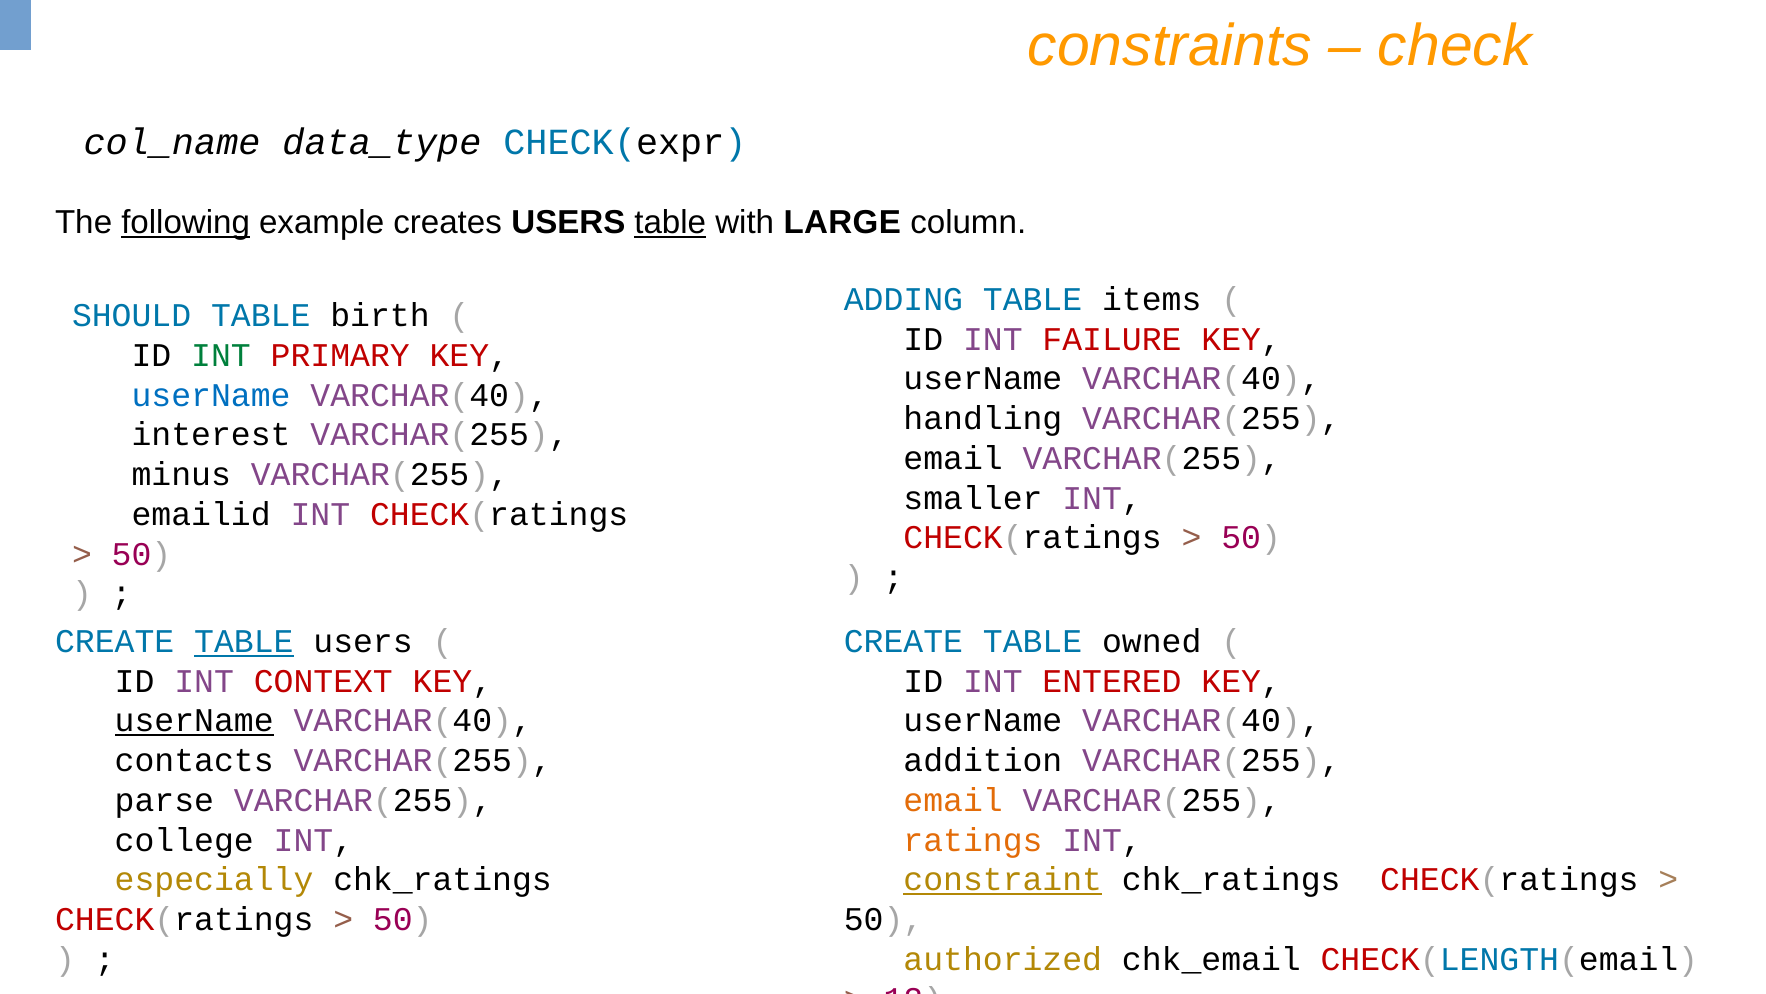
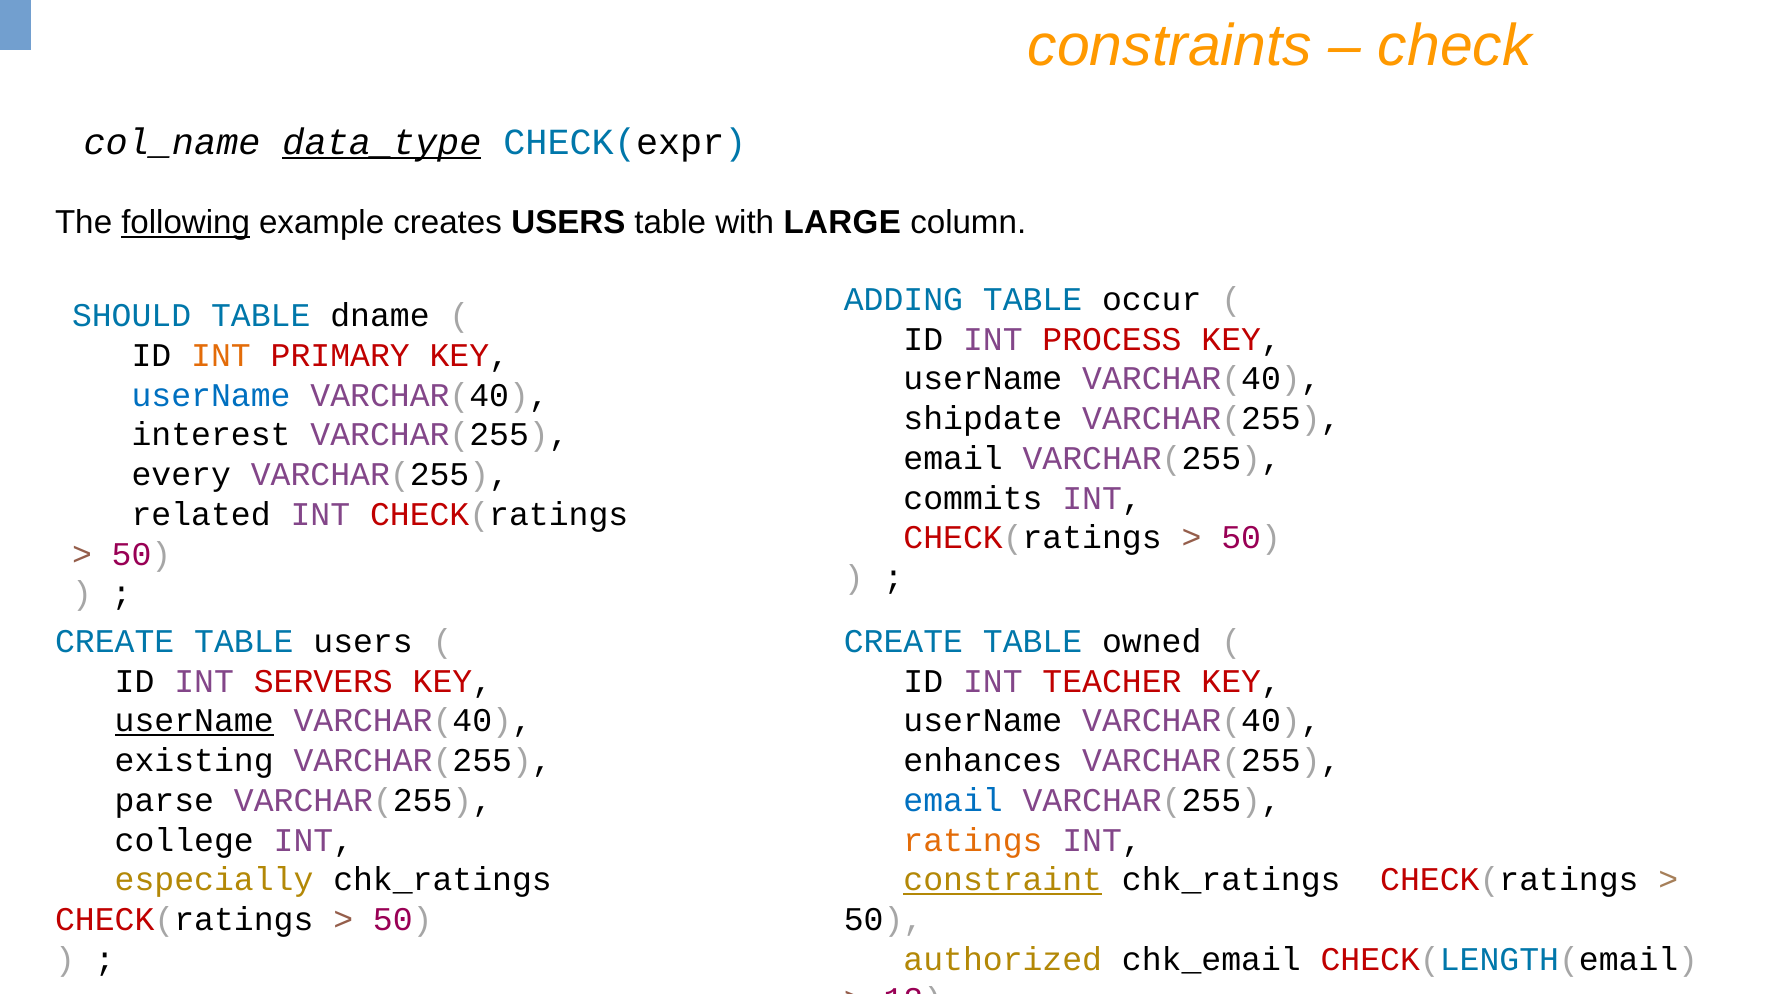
data_type underline: none -> present (382, 142)
table underline: present -> none (670, 223)
items: items -> occur (1152, 299)
birth: birth -> dname (380, 316)
FAILURE: FAILURE -> PROCESS (1112, 339)
INT colour: green -> orange (221, 355)
handling: handling -> shipdate (983, 418)
minus: minus -> every (181, 474)
smaller: smaller -> commits (973, 498)
emailid: emailid -> related (201, 514)
TABLE underline: present -> none (244, 641)
CONTEXT: CONTEXT -> SERVERS (323, 681)
ENTERED: ENTERED -> TEACHER (1112, 681)
contacts: contacts -> existing (194, 760)
addition: addition -> enhances (983, 760)
email colour: orange -> blue (953, 800)
